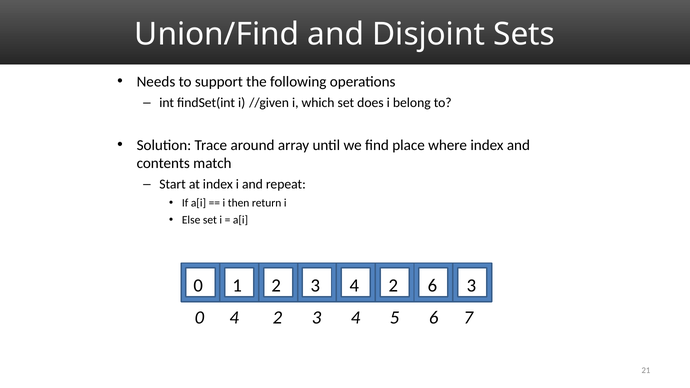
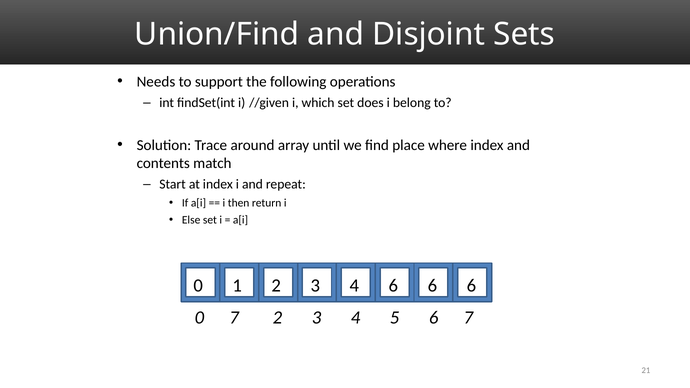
3 4 2: 2 -> 6 (393, 286)
3: 3 -> 6 (471, 286)
0 4: 4 -> 7 (234, 318)
